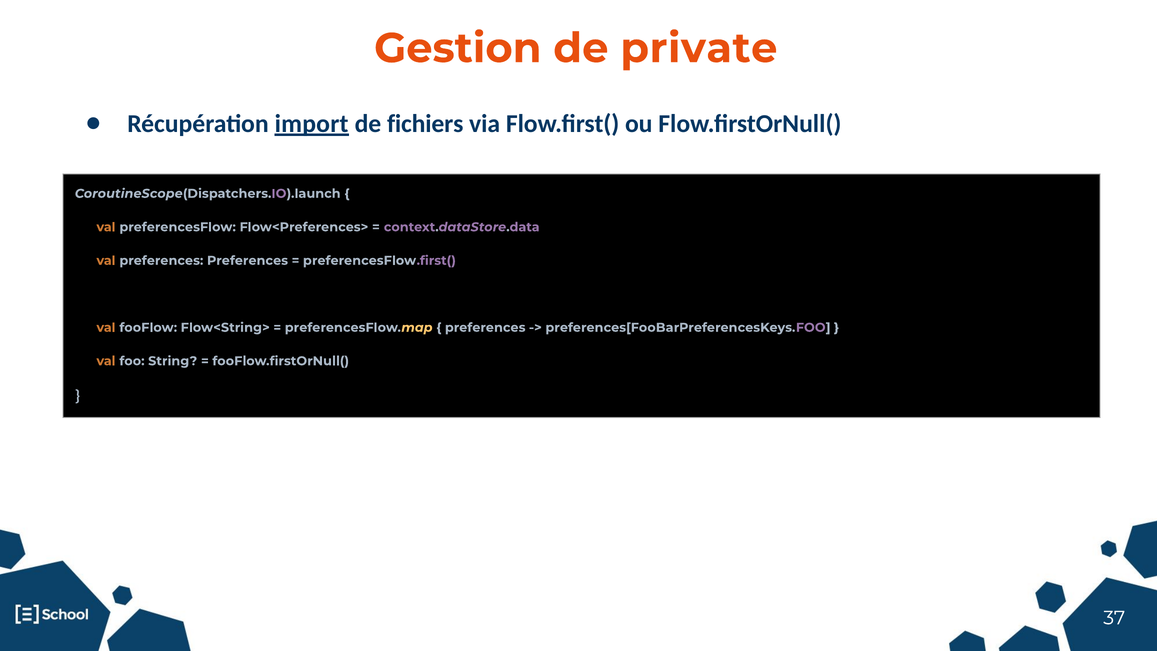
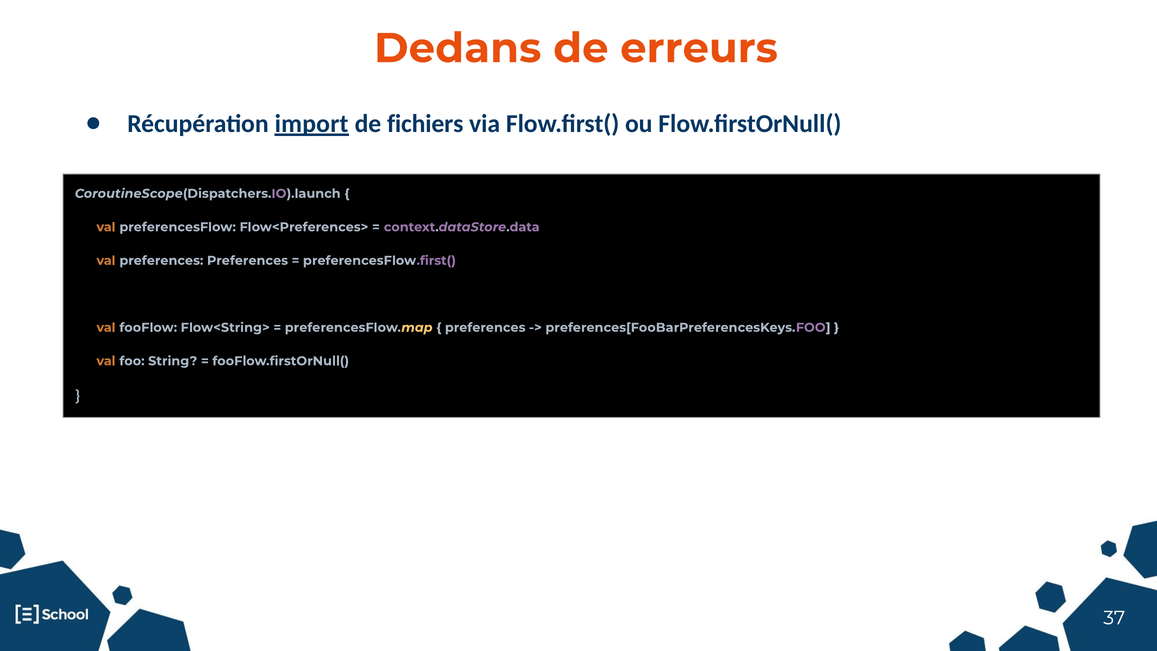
Gestion: Gestion -> Dedans (458, 48)
private: private -> erreurs (699, 48)
